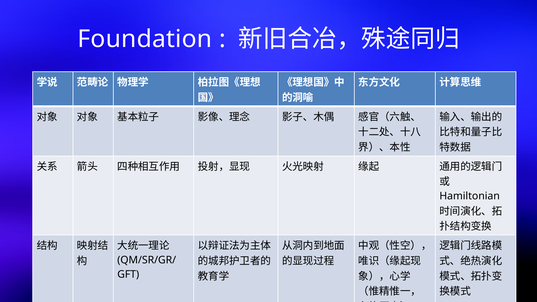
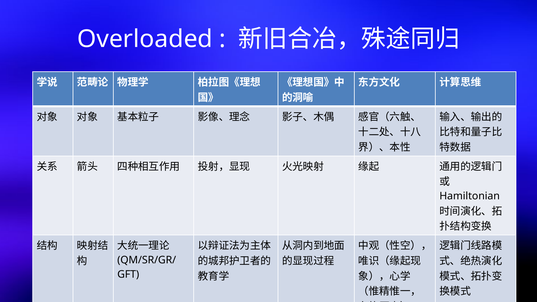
Foundation: Foundation -> Overloaded (145, 39)
